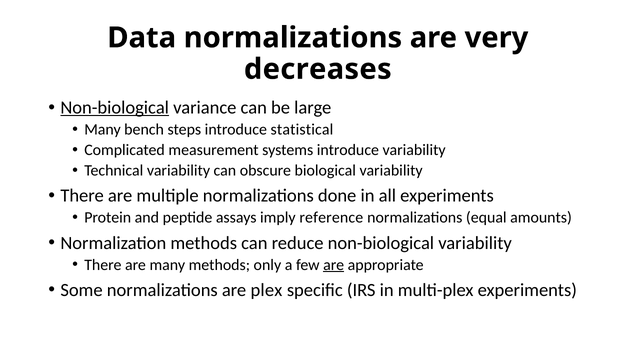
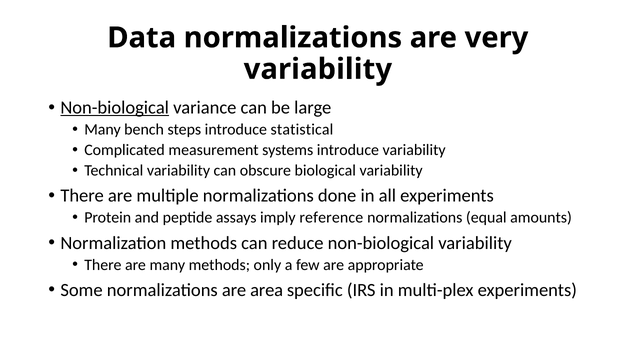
decreases: decreases -> variability (318, 69)
are underline: present -> none (334, 265)
plex: plex -> area (267, 290)
